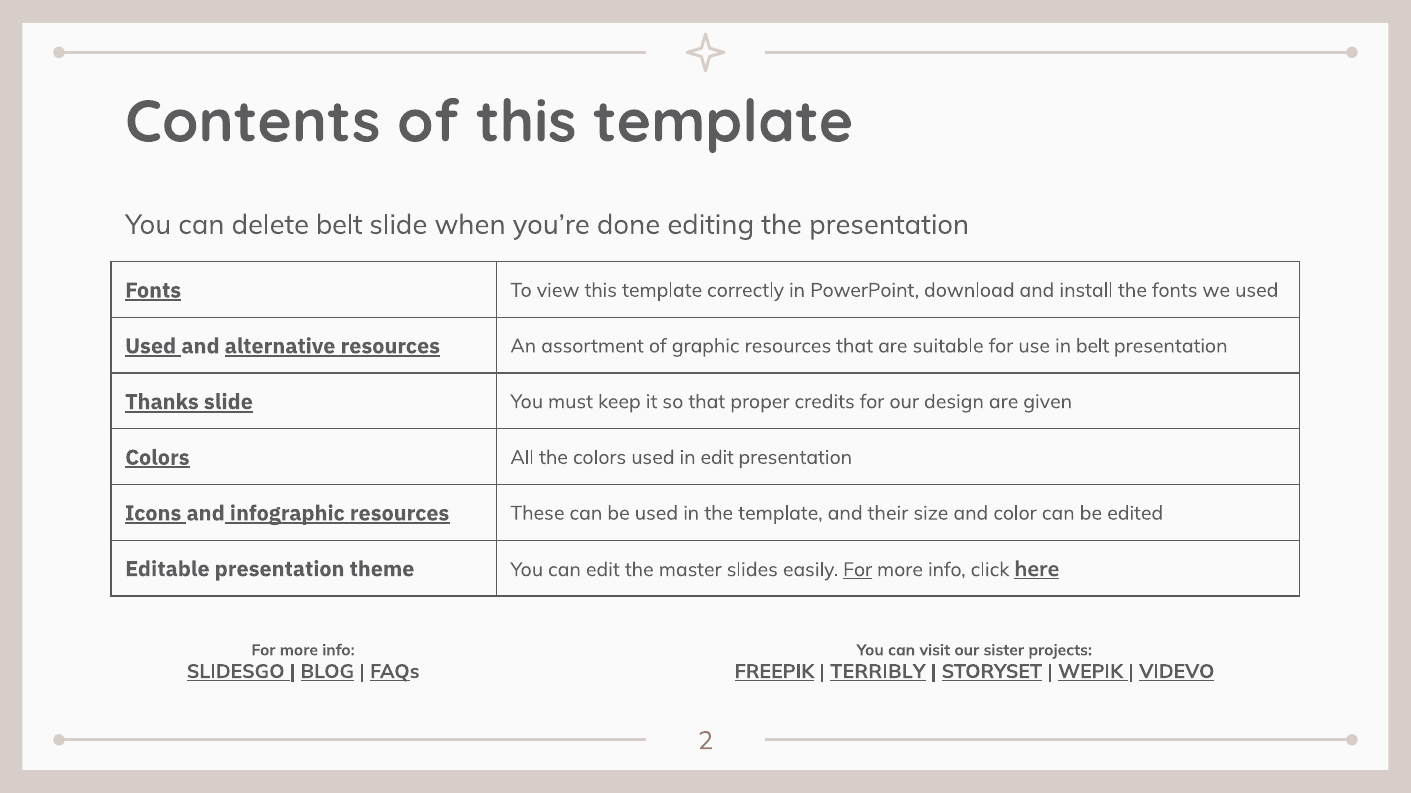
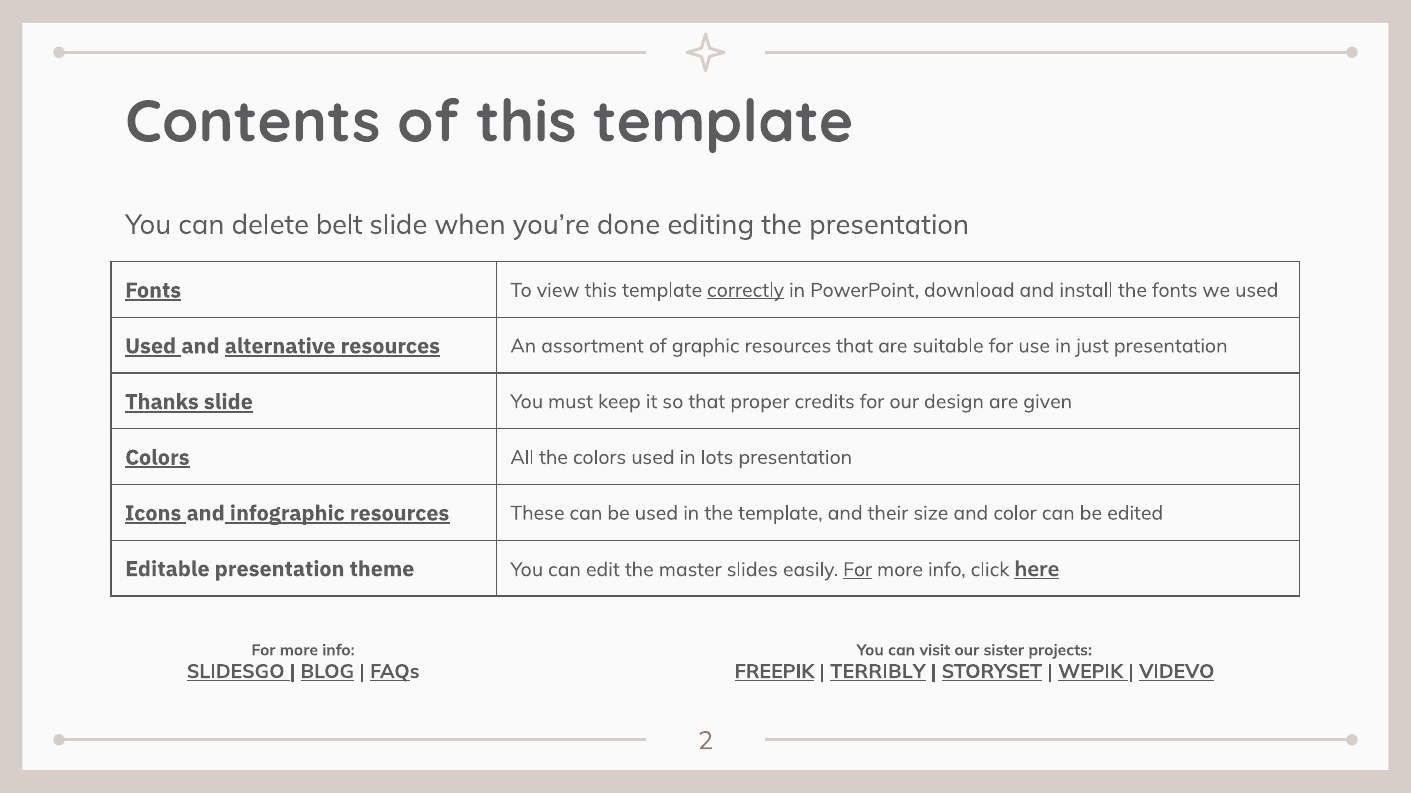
correctly underline: none -> present (746, 291)
in belt: belt -> just (1092, 346)
in edit: edit -> lots (717, 458)
